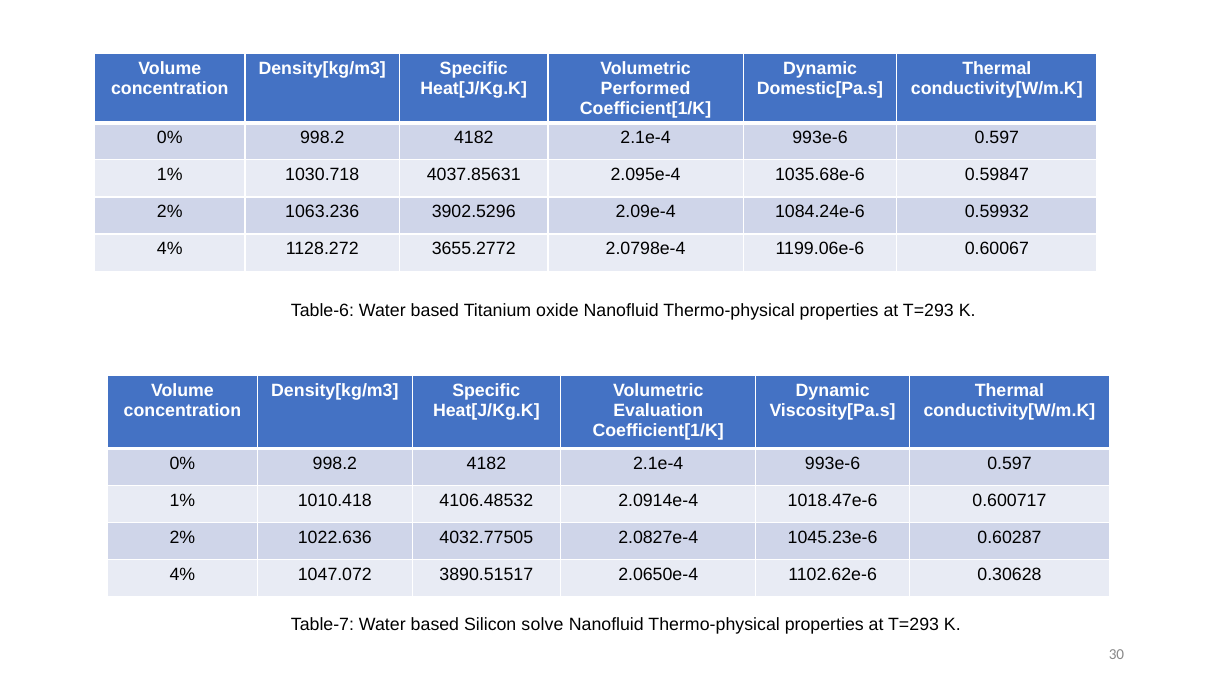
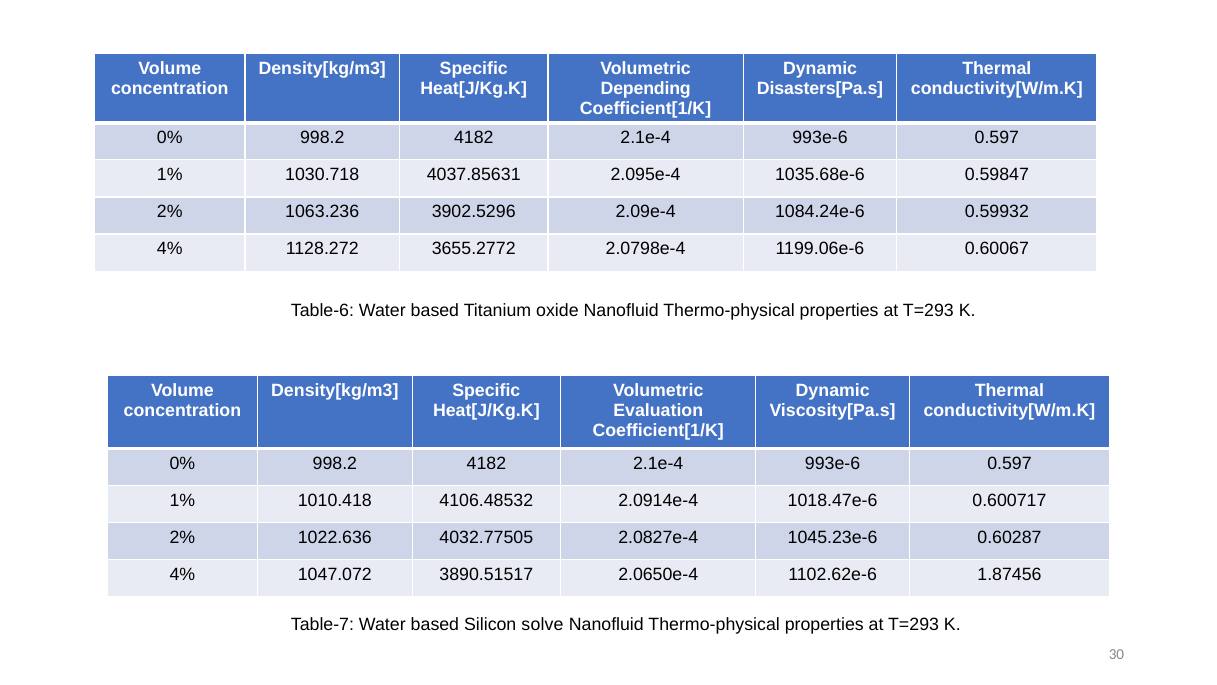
Performed: Performed -> Depending (646, 89)
Domestic[Pa.s: Domestic[Pa.s -> Disasters[Pa.s (820, 89)
0.30628: 0.30628 -> 1.87456 (1009, 574)
